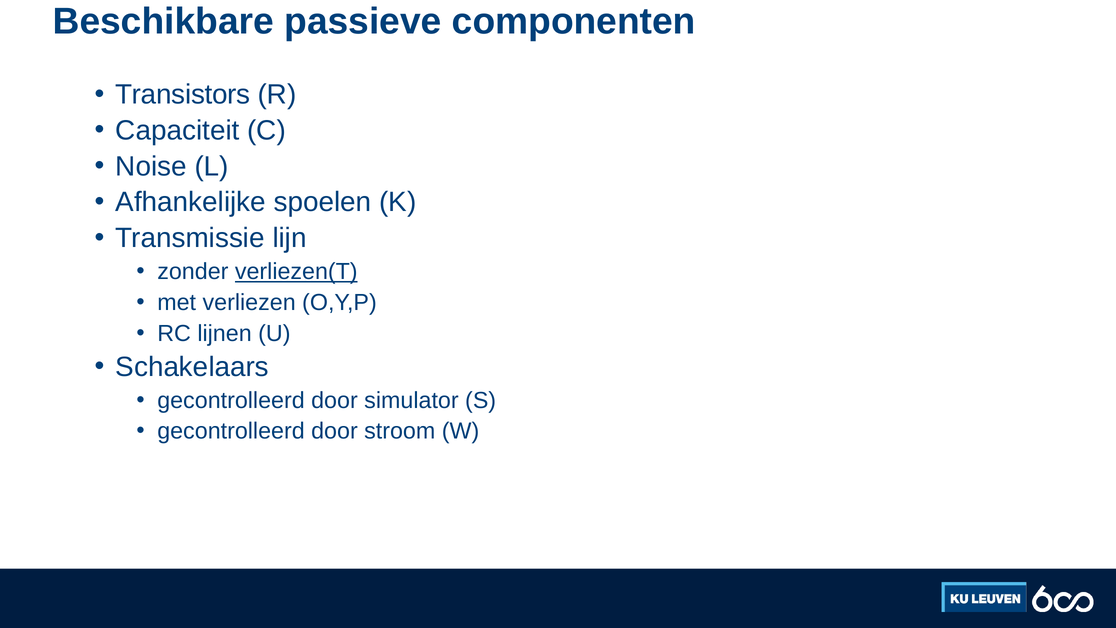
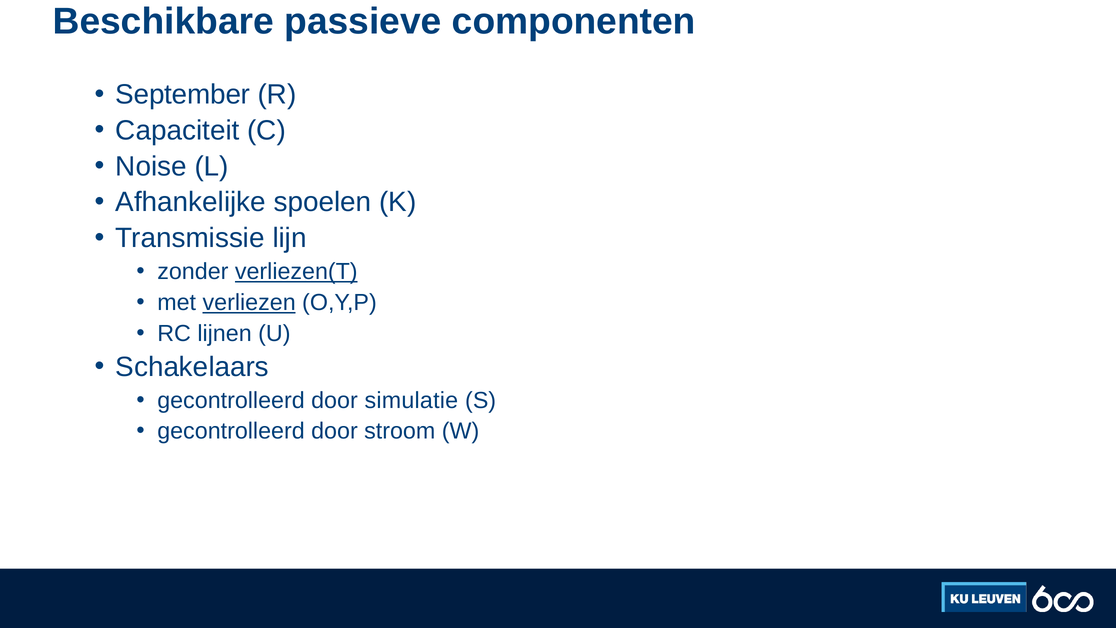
Transistors: Transistors -> September (183, 94)
verliezen underline: none -> present (249, 302)
simulator: simulator -> simulatie (411, 400)
